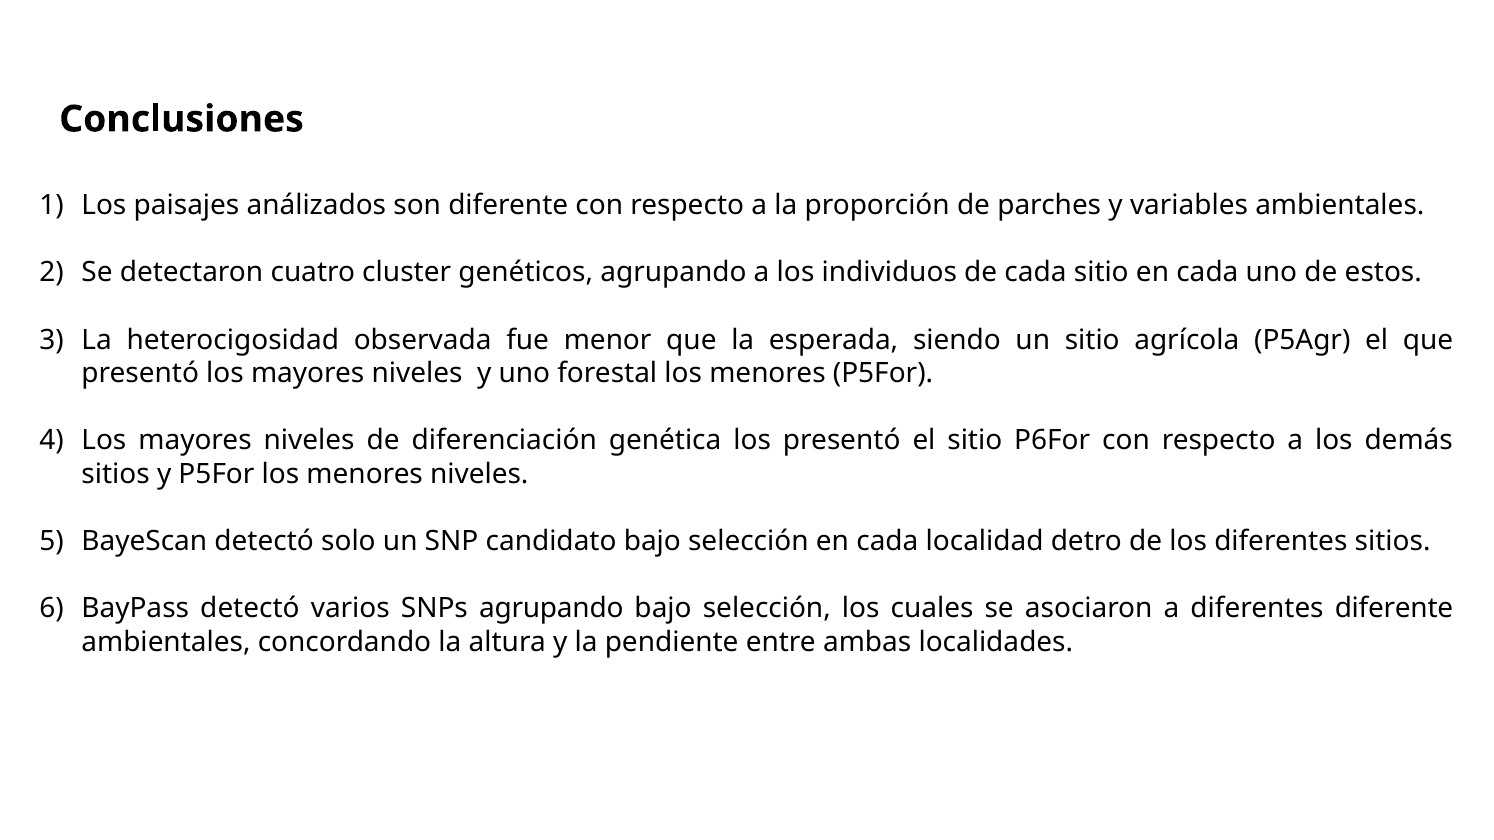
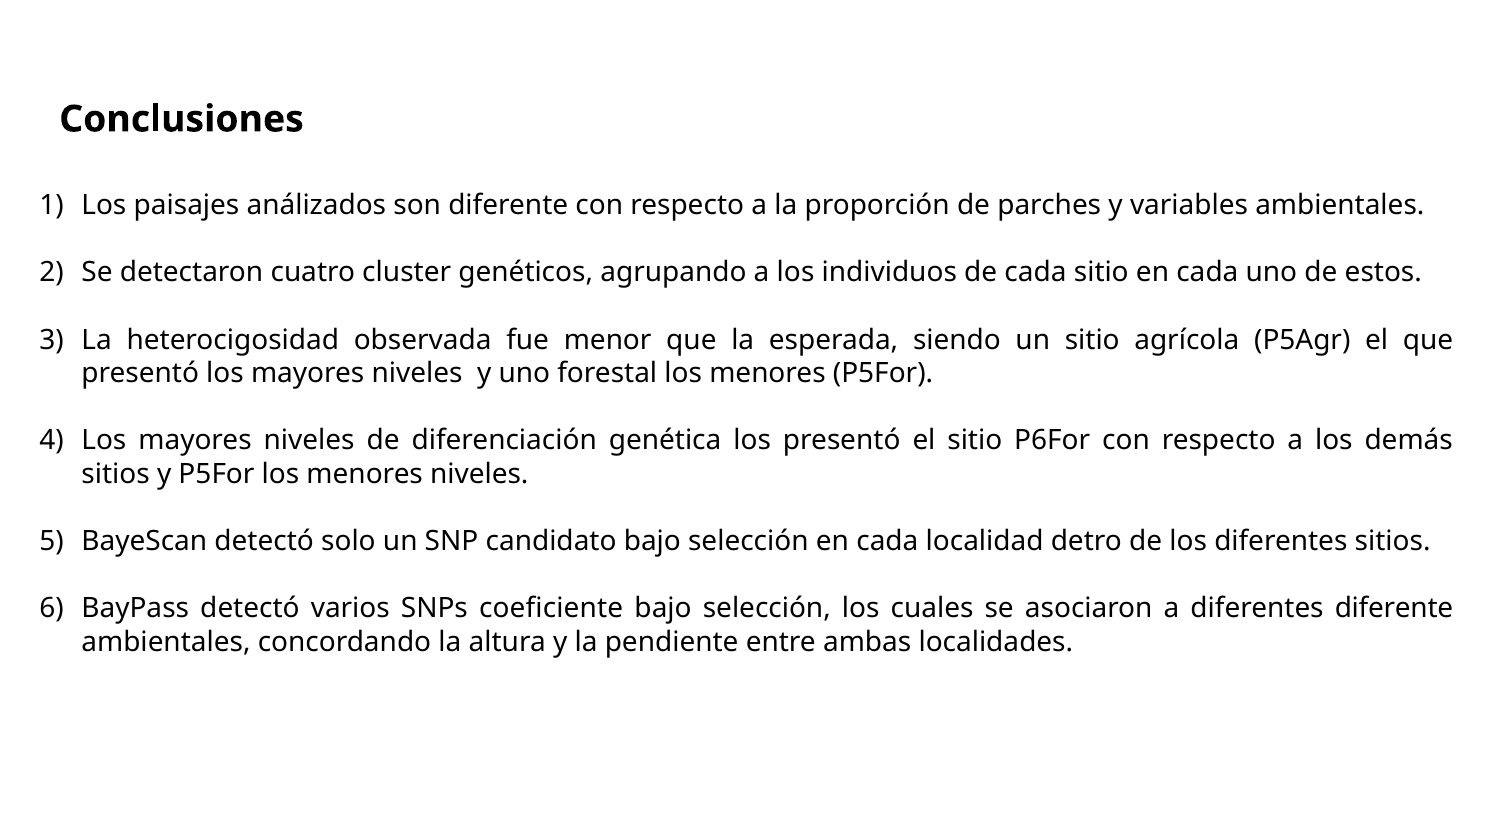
SNPs agrupando: agrupando -> coeficiente (551, 609)
